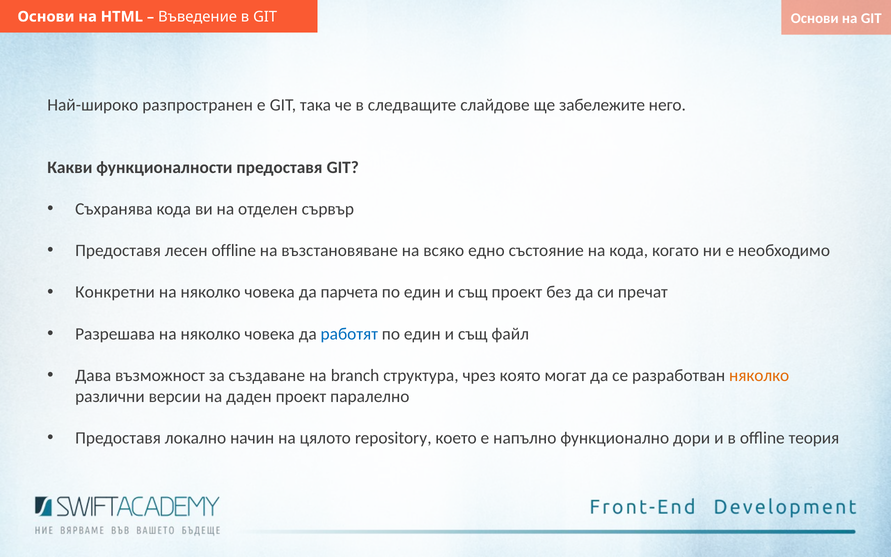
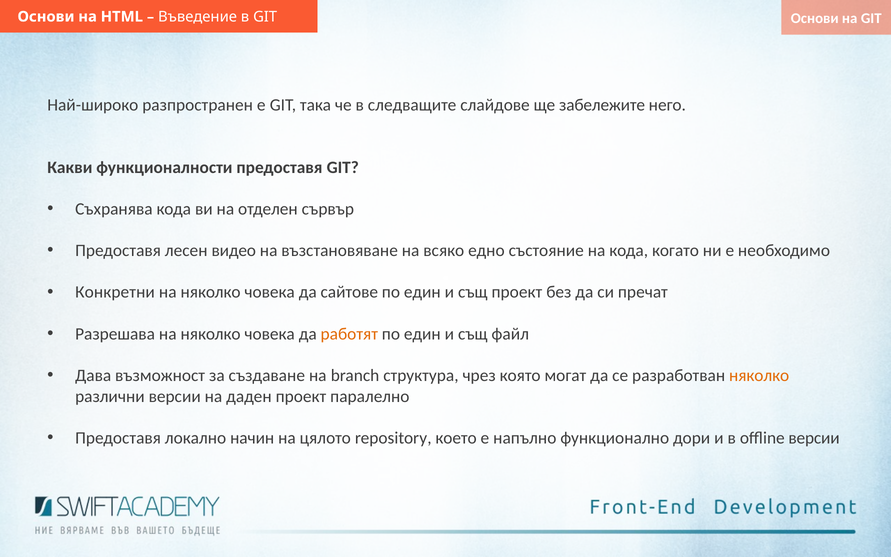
лесен offline: offline -> видео (234, 251)
парчета: парчета -> сайтове (349, 292)
работят colour: blue -> orange (349, 334)
offline теория: теория -> версии (814, 438)
